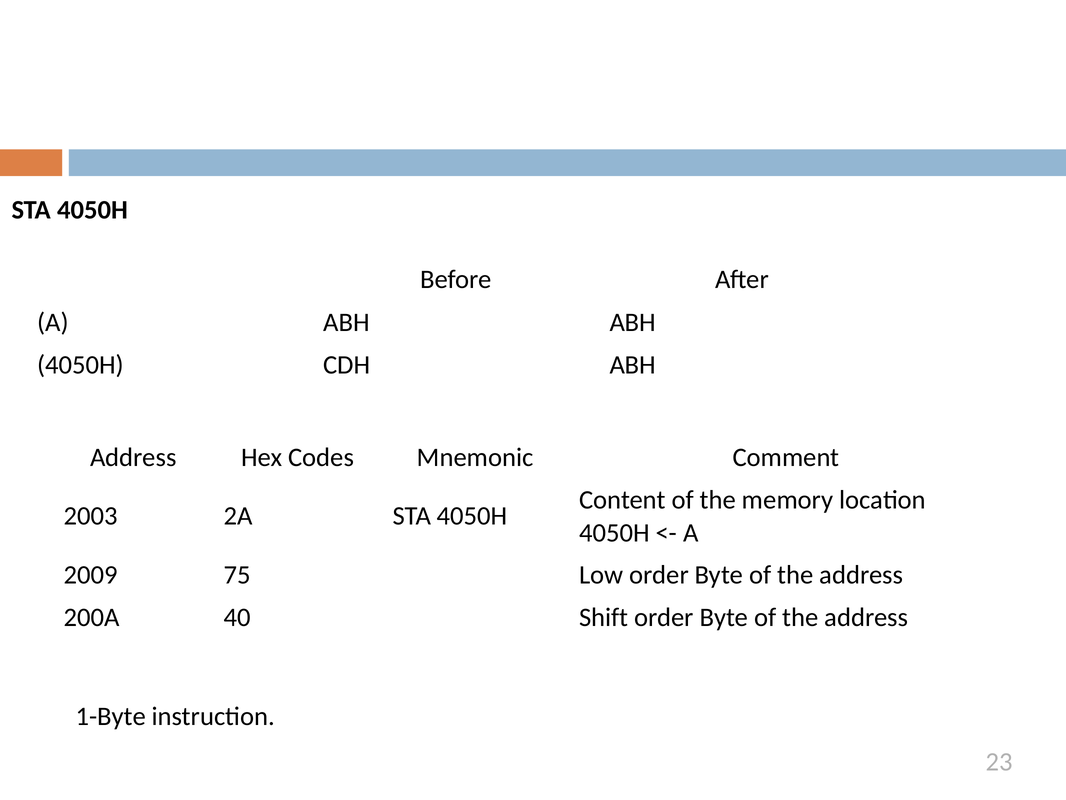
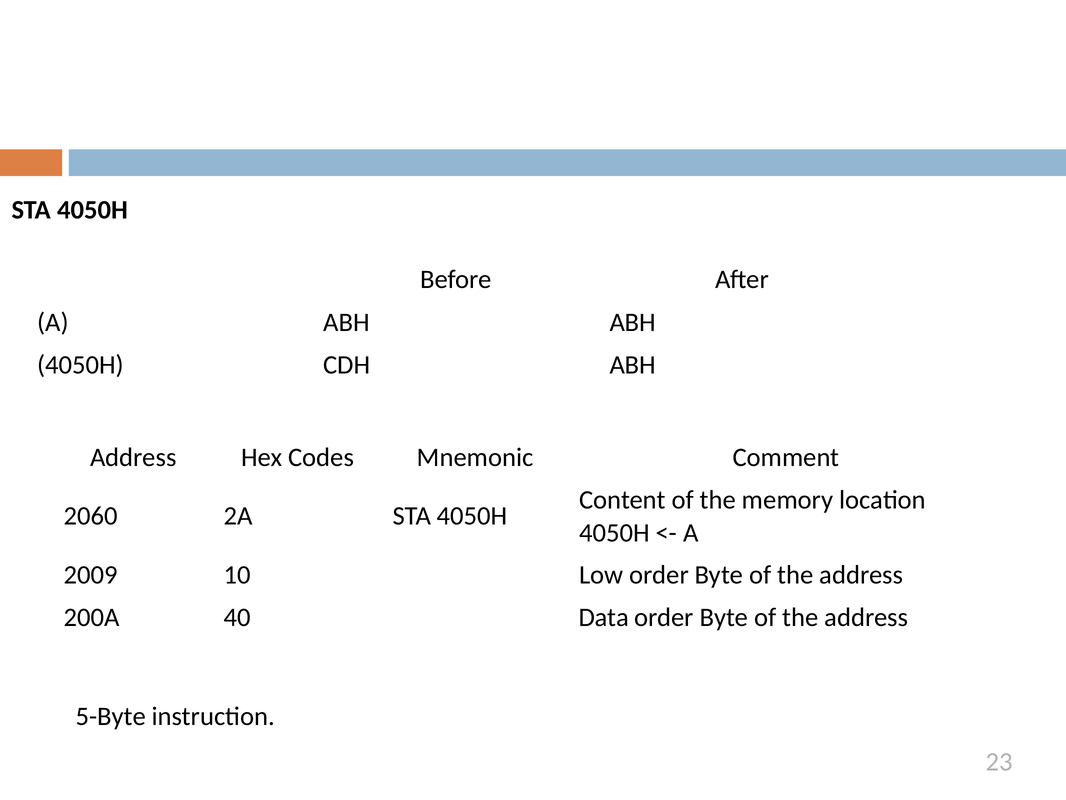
2003: 2003 -> 2060 (91, 516)
75: 75 -> 10 (237, 575)
Shift: Shift -> Data (604, 617)
1-Byte: 1-Byte -> 5-Byte (111, 716)
